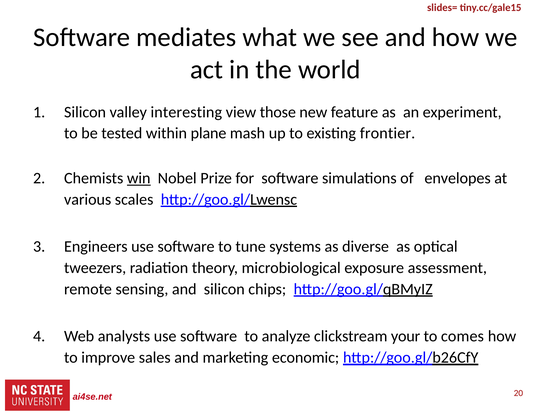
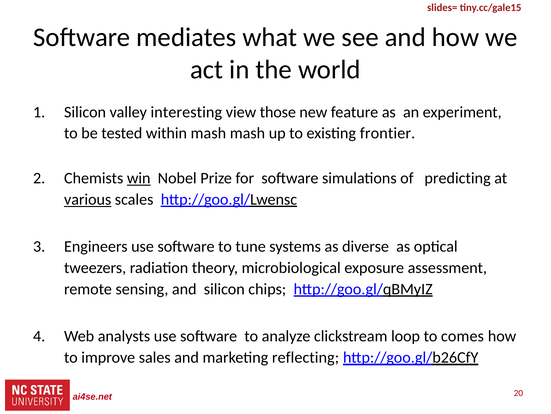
within plane: plane -> mash (208, 133)
envelopes: envelopes -> predicting (458, 178)
various underline: none -> present (88, 199)
your: your -> loop (406, 336)
economic: economic -> reflecting (305, 357)
